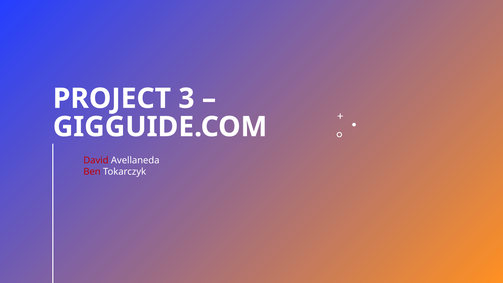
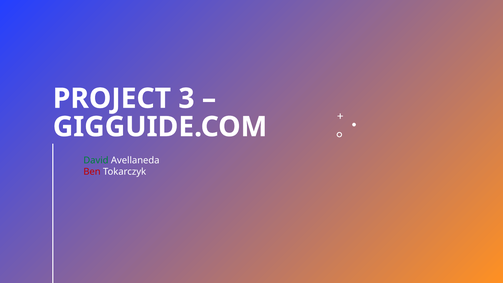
David colour: red -> green (96, 160)
